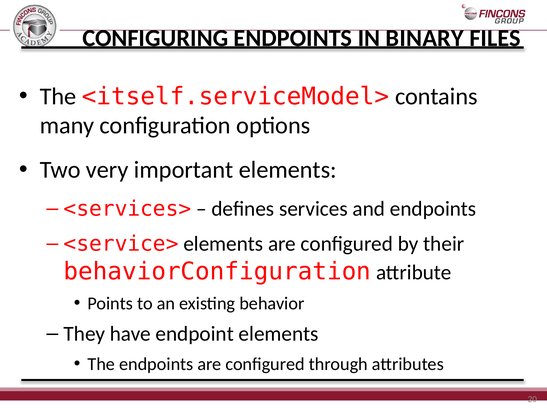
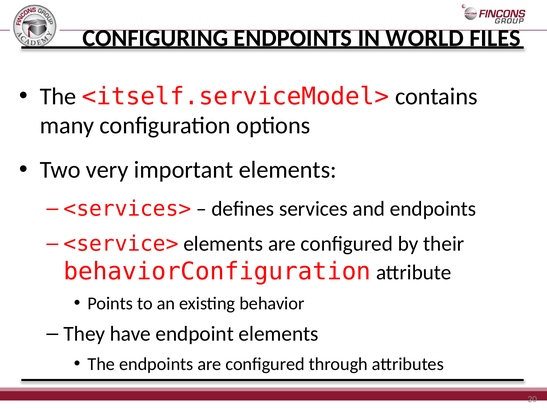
BINARY: BINARY -> WORLD (425, 38)
